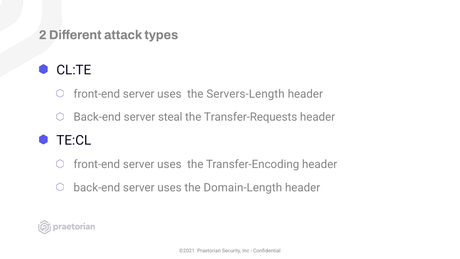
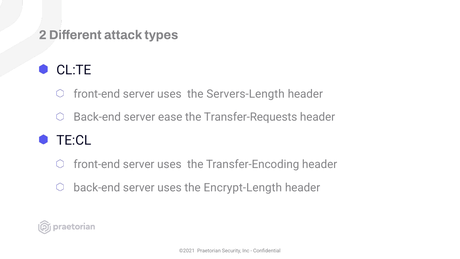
steal: steal -> ease (170, 117)
Domain-Length: Domain-Length -> Encrypt-Length (243, 187)
